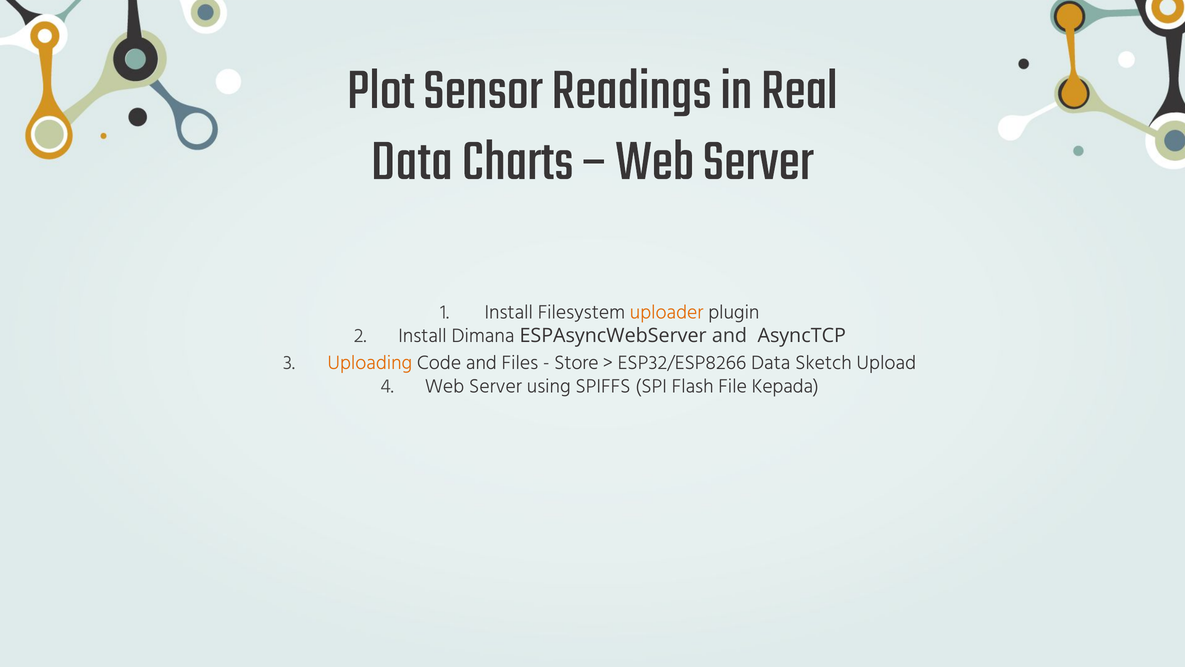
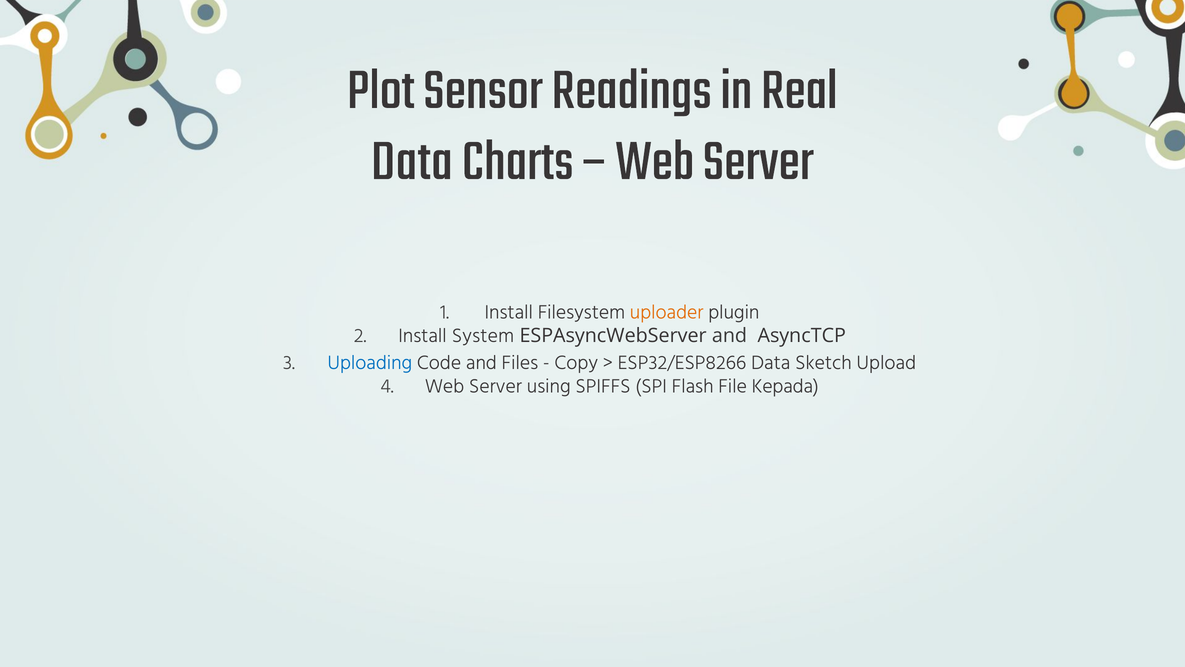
Dimana: Dimana -> System (483, 336)
Uploading colour: orange -> blue (370, 362)
Store: Store -> Copy (576, 362)
